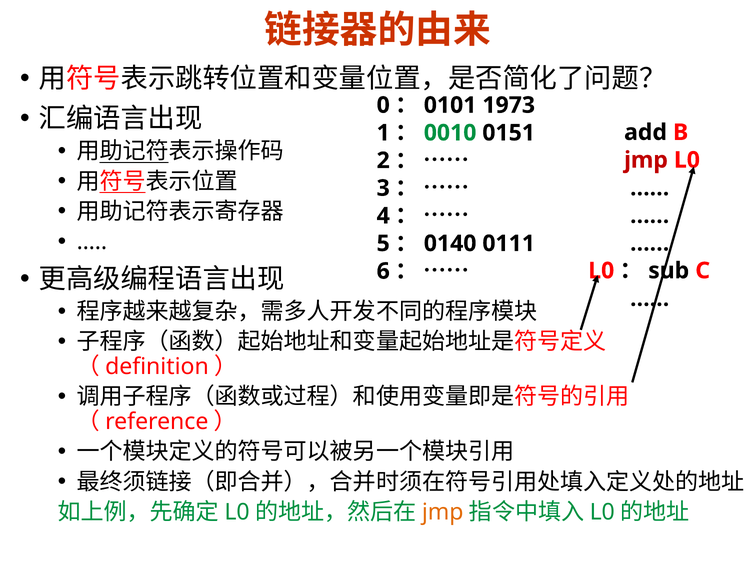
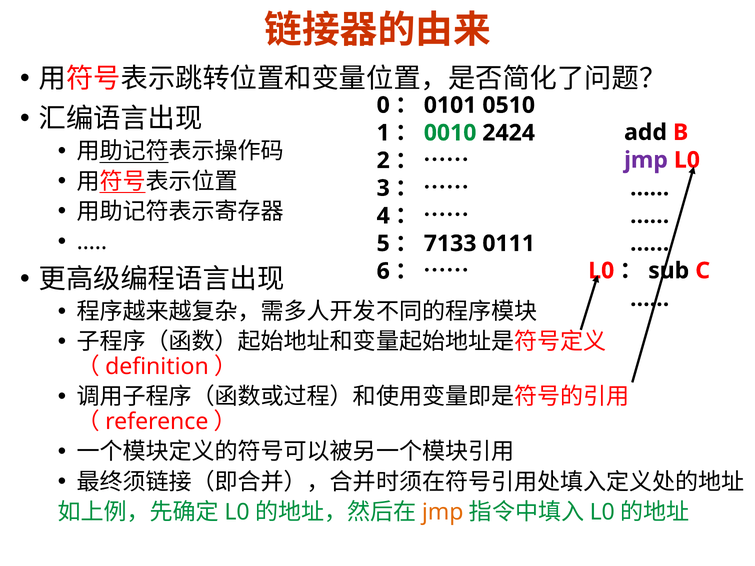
1973: 1973 -> 0510 (509, 105)
0151: 0151 -> 2424 (509, 133)
jmp colour: red -> purple (646, 160)
0140: 0140 -> 7133 (450, 244)
